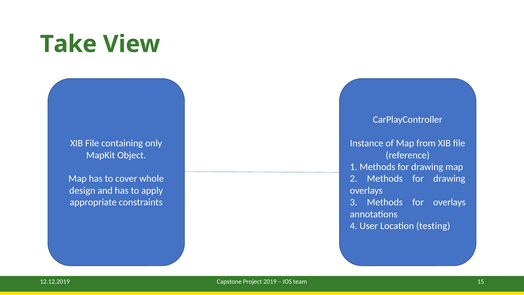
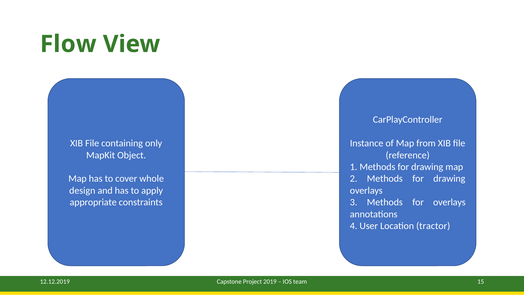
Take: Take -> Flow (68, 44)
testing: testing -> tractor (433, 226)
